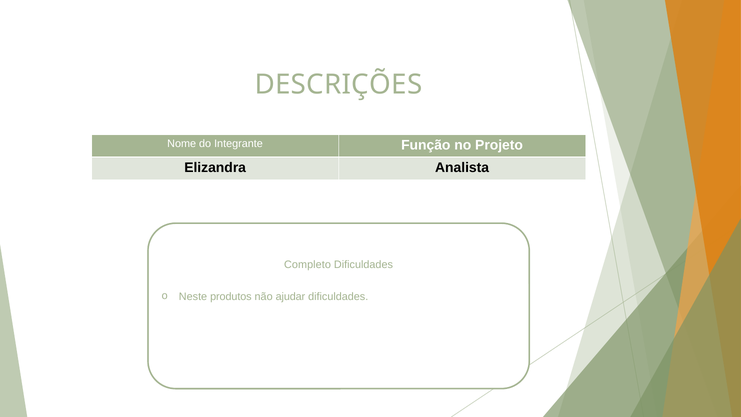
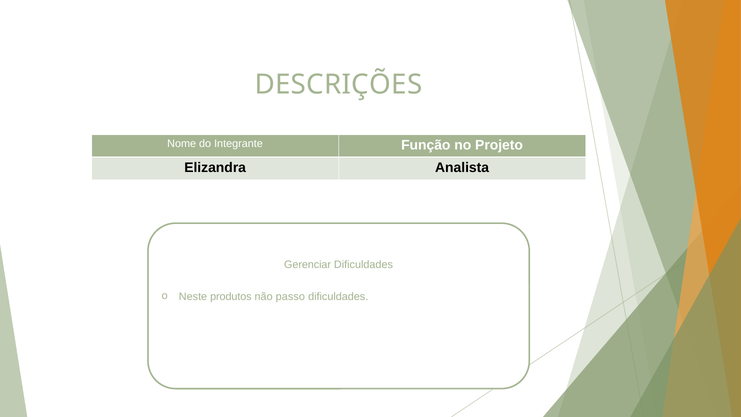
Completo: Completo -> Gerenciar (308, 264)
ajudar: ajudar -> passo (290, 297)
